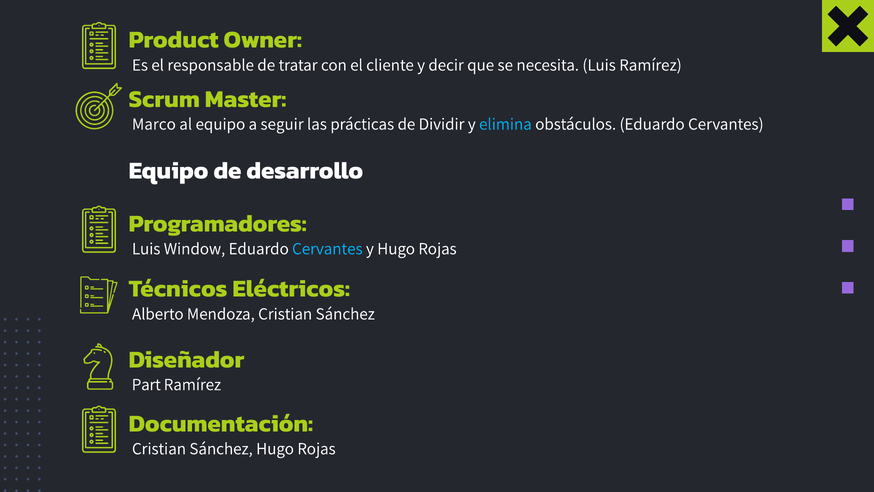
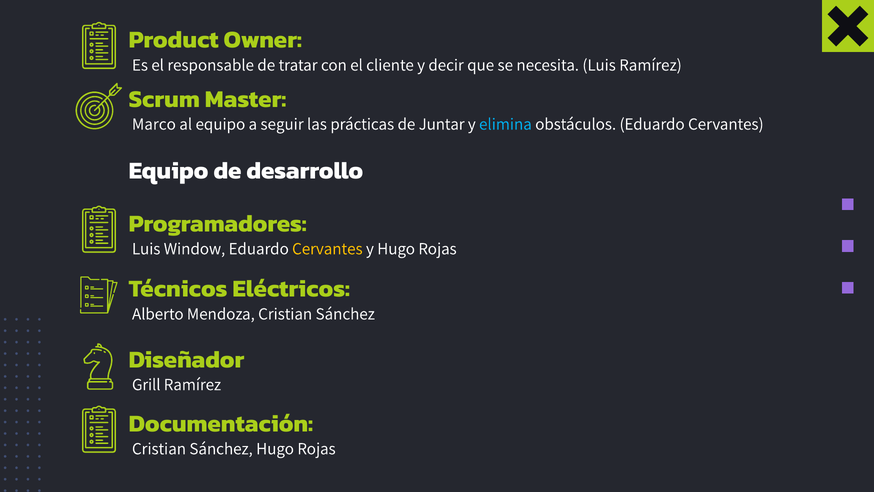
Dividir: Dividir -> Juntar (442, 124)
Cervantes colour: light blue -> yellow (327, 249)
Part: Part -> Grill (146, 384)
